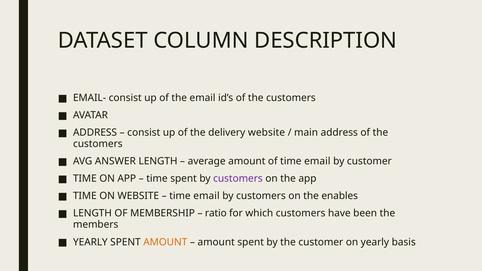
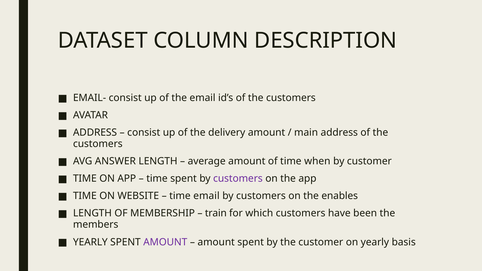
delivery website: website -> amount (267, 133)
of time email: email -> when (317, 161)
ratio: ratio -> train (216, 213)
AMOUNT colour: orange -> purple (165, 242)
